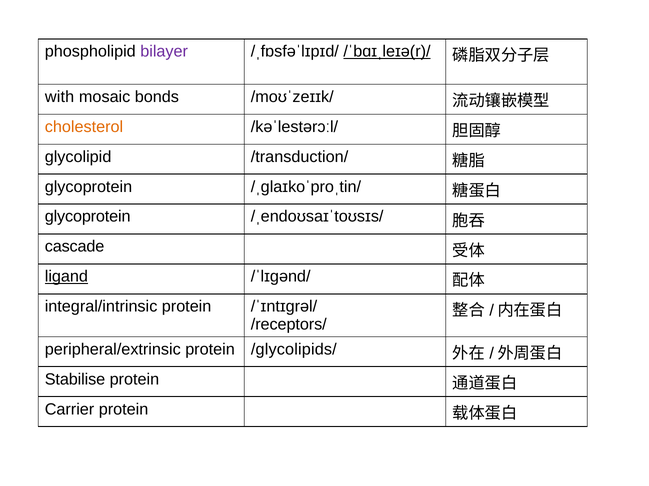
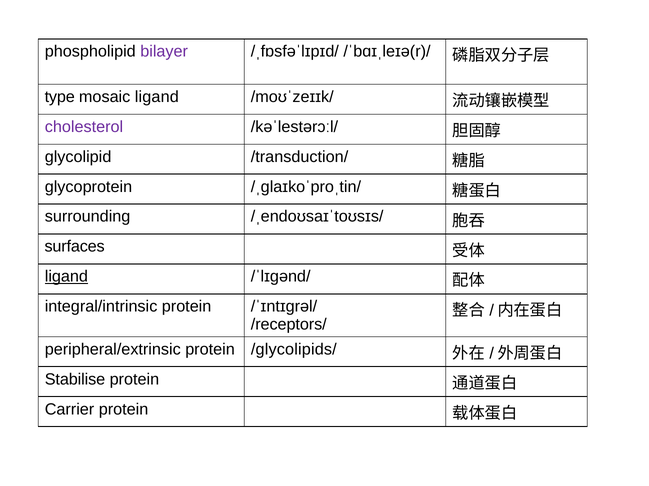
/ˈbɑɪˌleɪə(r)/ underline: present -> none (387, 52)
with: with -> type (60, 97)
mosaic bonds: bonds -> ligand (157, 97)
cholesterol colour: orange -> purple (84, 127)
glycoprotein: glycoprotein -> surrounding (88, 217)
cascade: cascade -> surfaces (75, 247)
